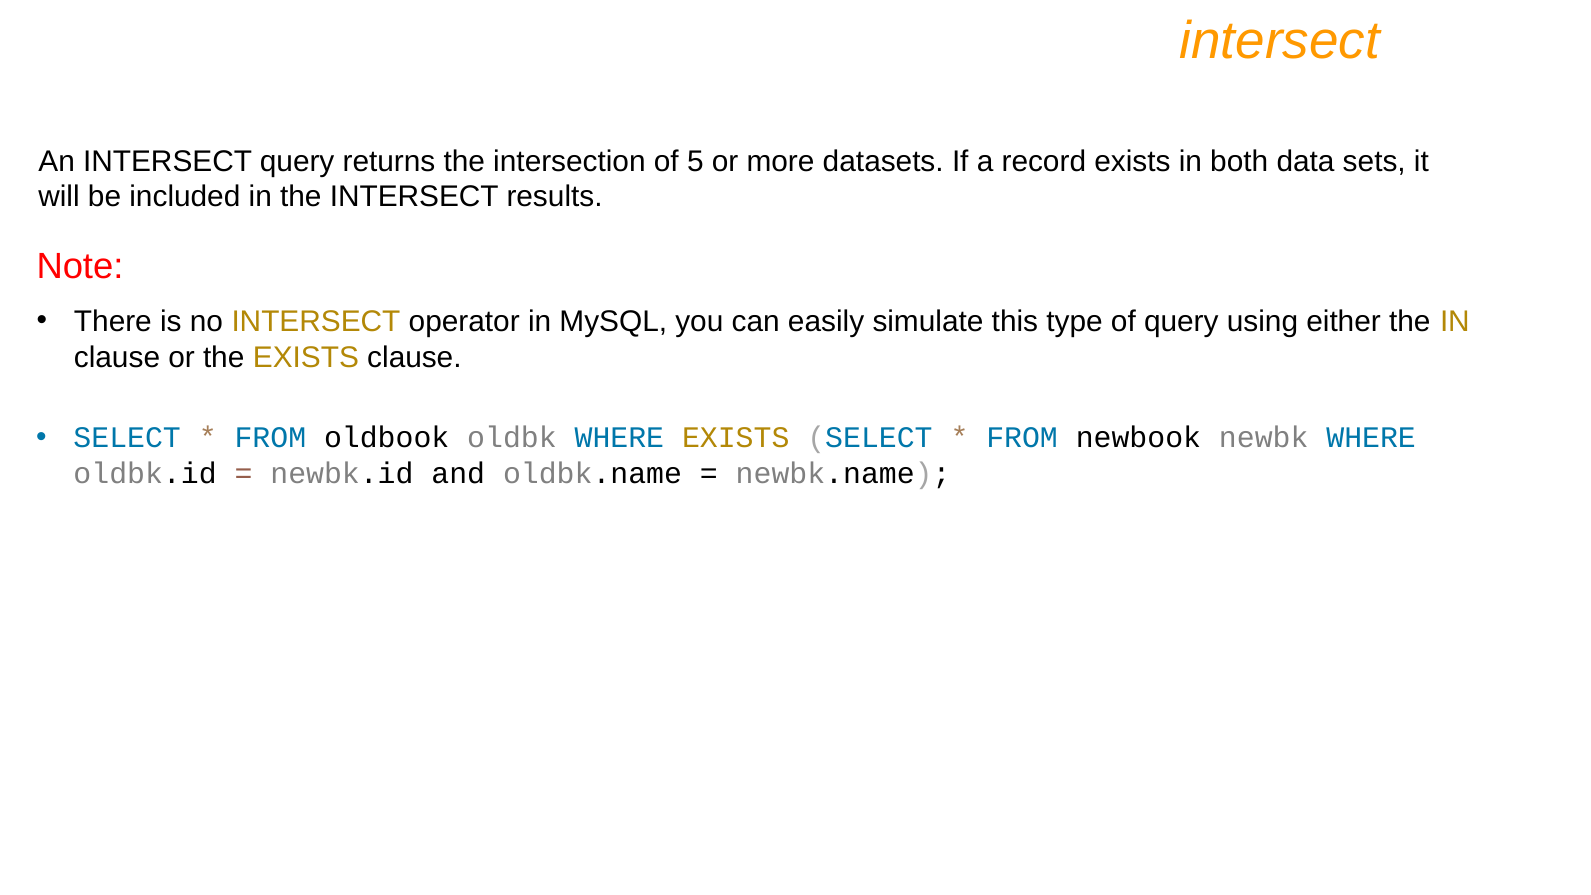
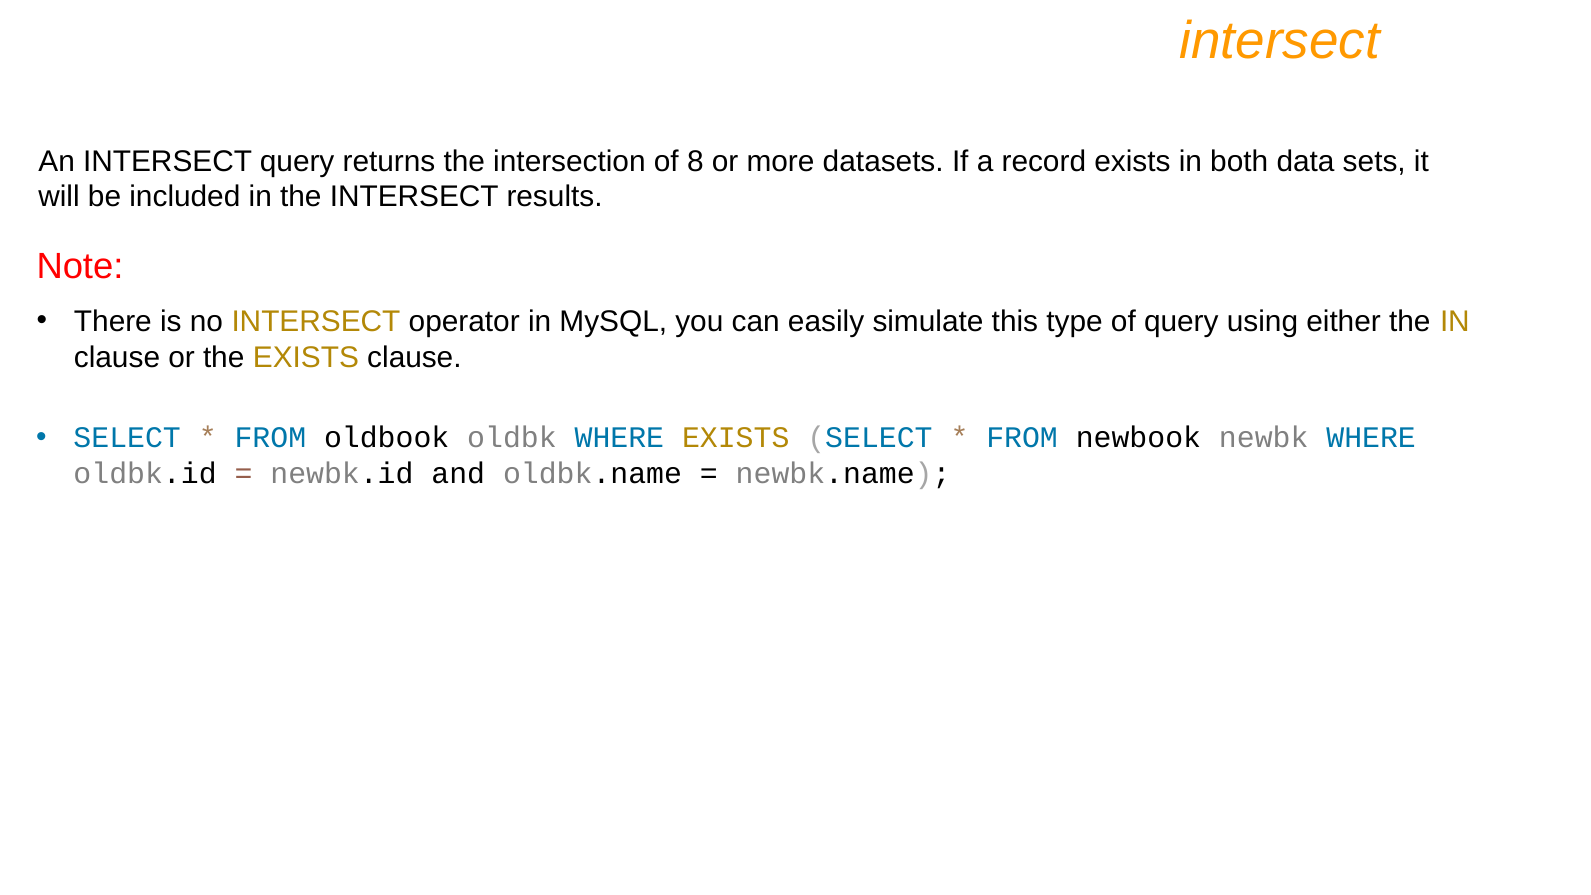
5: 5 -> 8 (695, 161)
